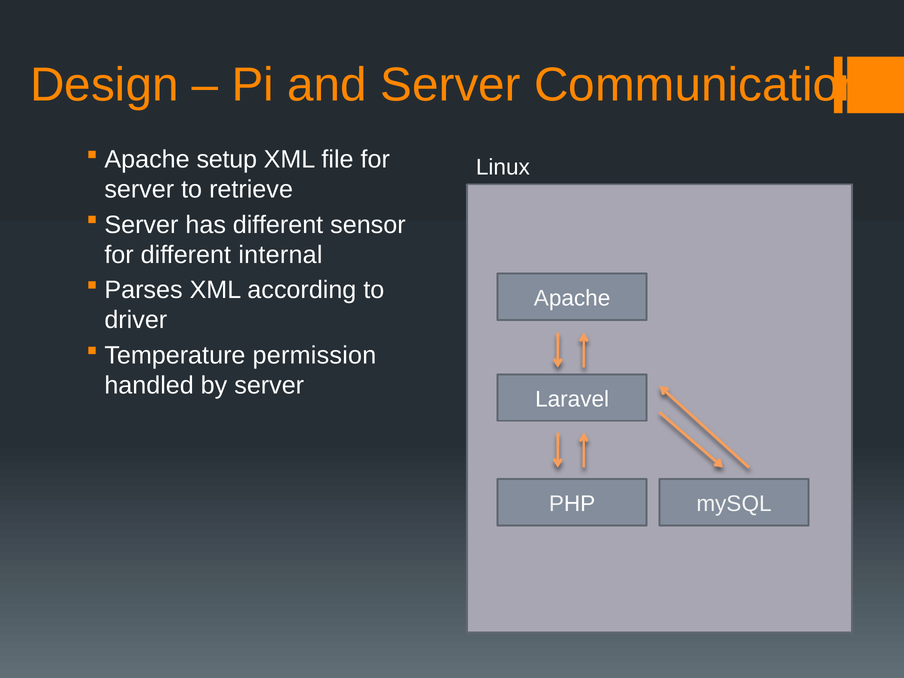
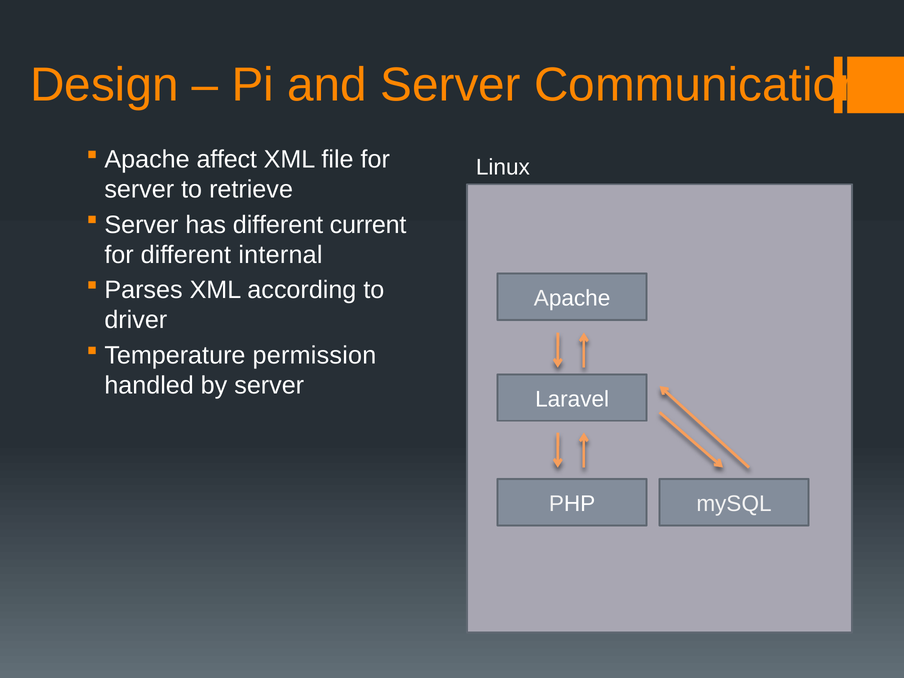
setup: setup -> affect (227, 159)
sensor: sensor -> current (368, 225)
